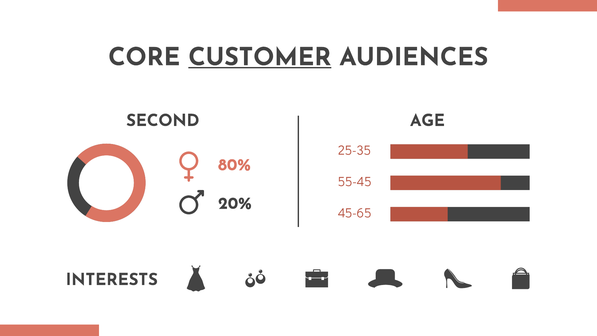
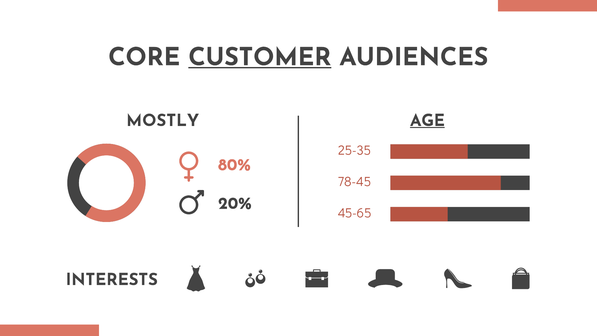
SECOND: SECOND -> MOSTLY (163, 120)
AGE underline: none -> present (427, 120)
55-45: 55-45 -> 78-45 (355, 182)
